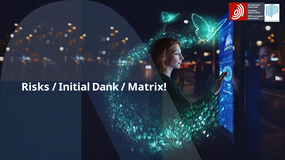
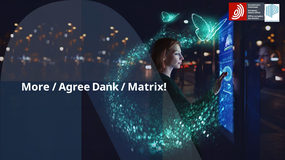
Risks: Risks -> More (35, 87)
Initial: Initial -> Agree (74, 87)
